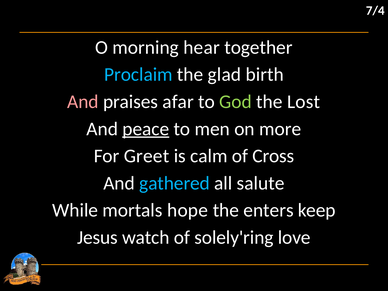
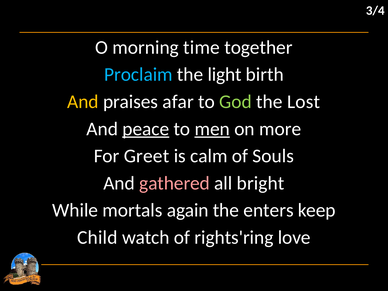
7/4: 7/4 -> 3/4 (375, 11)
hear: hear -> time (202, 47)
glad: glad -> light (225, 75)
And colour: pink -> yellow (83, 102)
men underline: none -> present (212, 129)
Cross: Cross -> Souls (273, 156)
gathered colour: light blue -> pink (175, 183)
salute: salute -> bright (261, 183)
hope: hope -> again (188, 210)
Jesus: Jesus -> Child (97, 238)
solely'ring: solely'ring -> rights'ring (234, 238)
